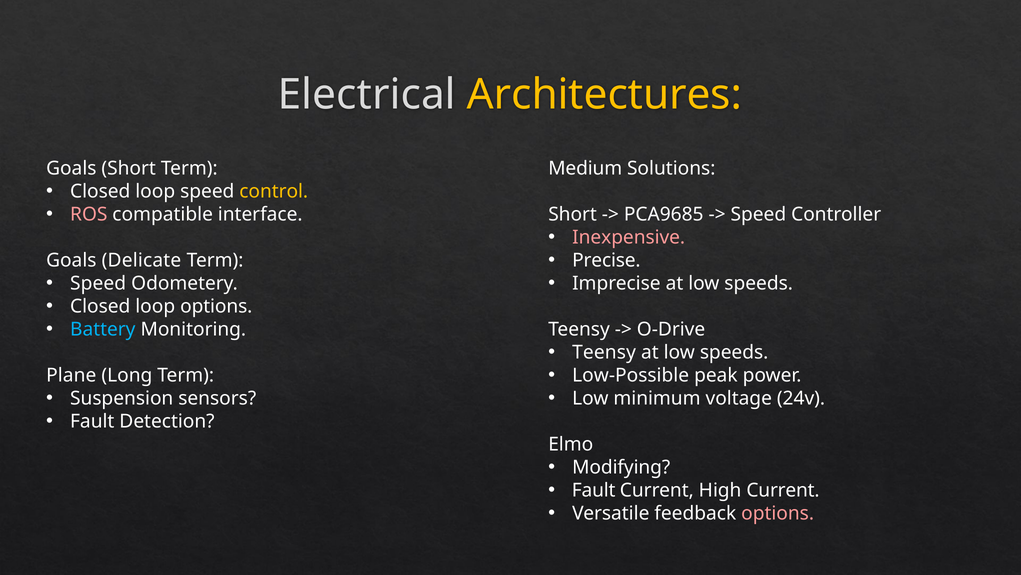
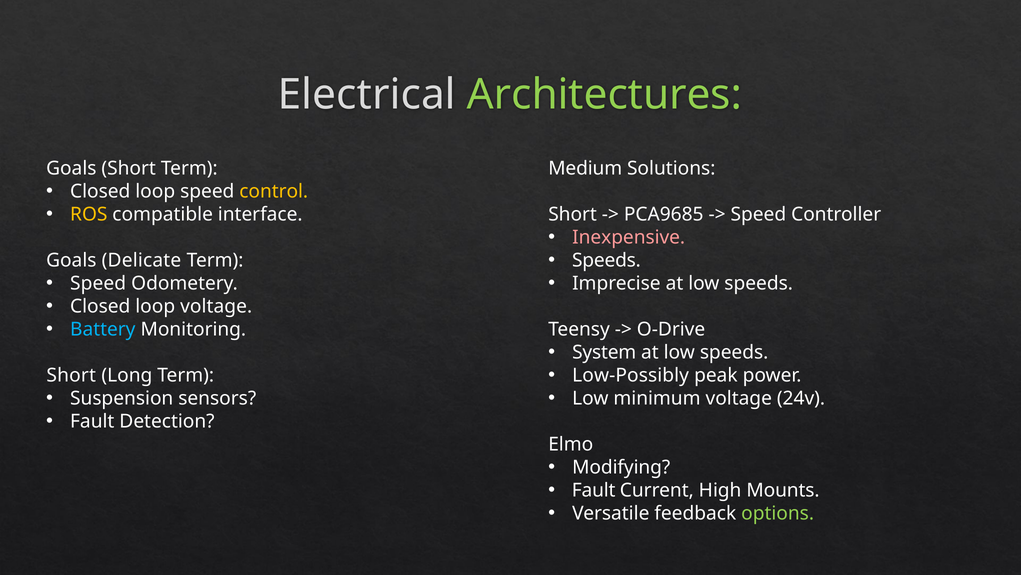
Architectures colour: yellow -> light green (604, 95)
ROS colour: pink -> yellow (89, 214)
Precise: Precise -> Speeds (606, 260)
loop options: options -> voltage (216, 306)
Teensy: Teensy -> System (604, 352)
Low-Possible: Low-Possible -> Low-Possibly (631, 375)
Plane: Plane -> Short (71, 375)
High Current: Current -> Mounts (783, 490)
options colour: pink -> light green (778, 513)
